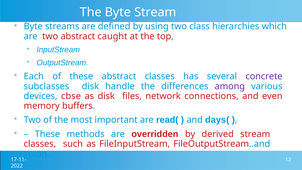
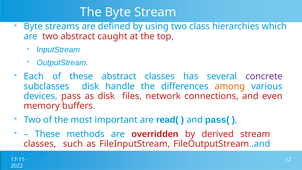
among colour: purple -> orange (230, 86)
cbse: cbse -> pass (71, 96)
days(: days( -> pass( (217, 120)
